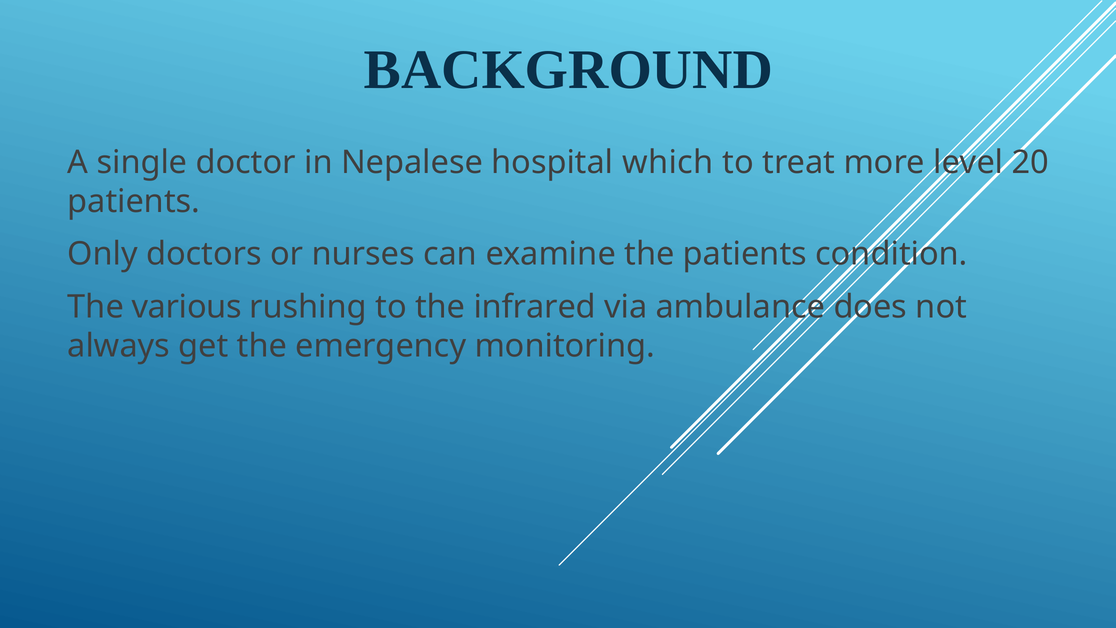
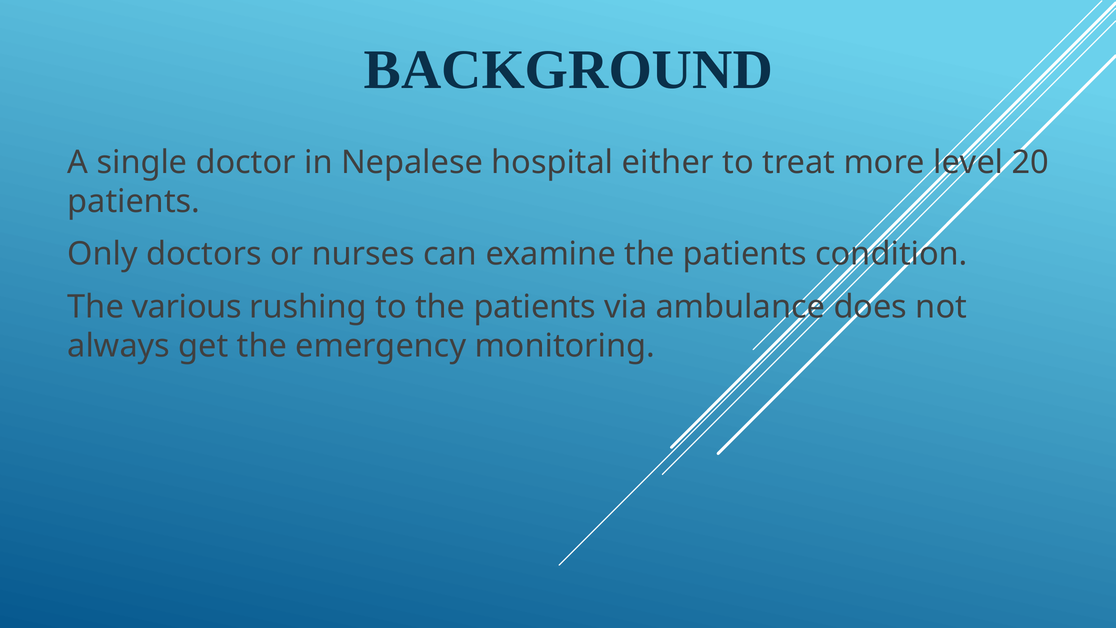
which: which -> either (668, 162)
to the infrared: infrared -> patients (535, 307)
